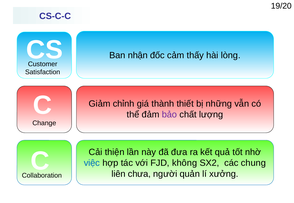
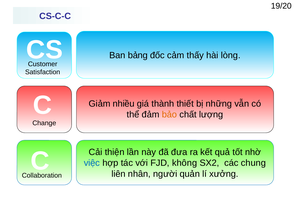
nhận: nhận -> bảng (138, 56)
chỉnh: chỉnh -> nhiều (124, 104)
bảo colour: purple -> orange (169, 115)
chưa: chưa -> nhân (139, 174)
